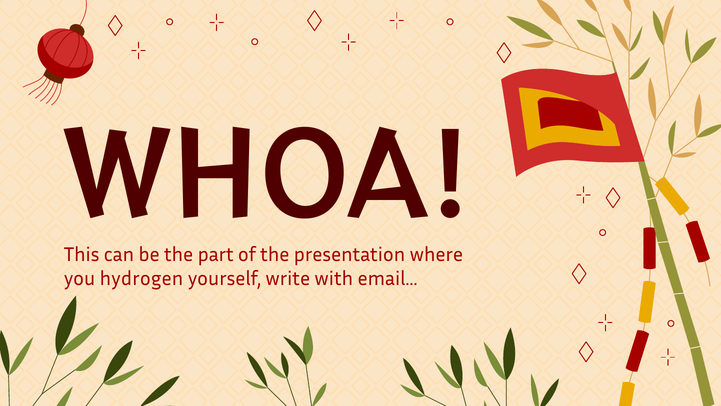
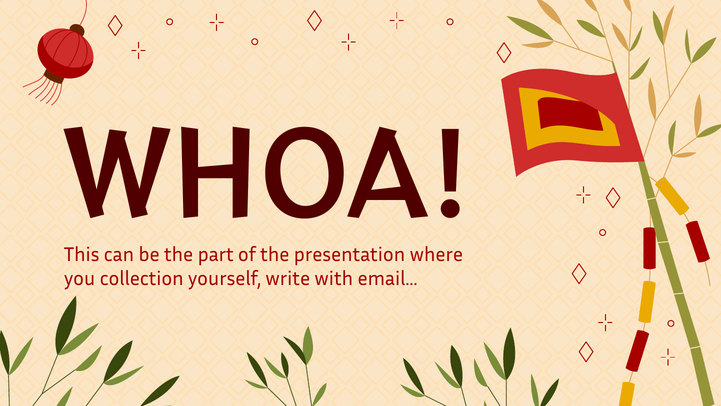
hydrogen: hydrogen -> collection (142, 278)
